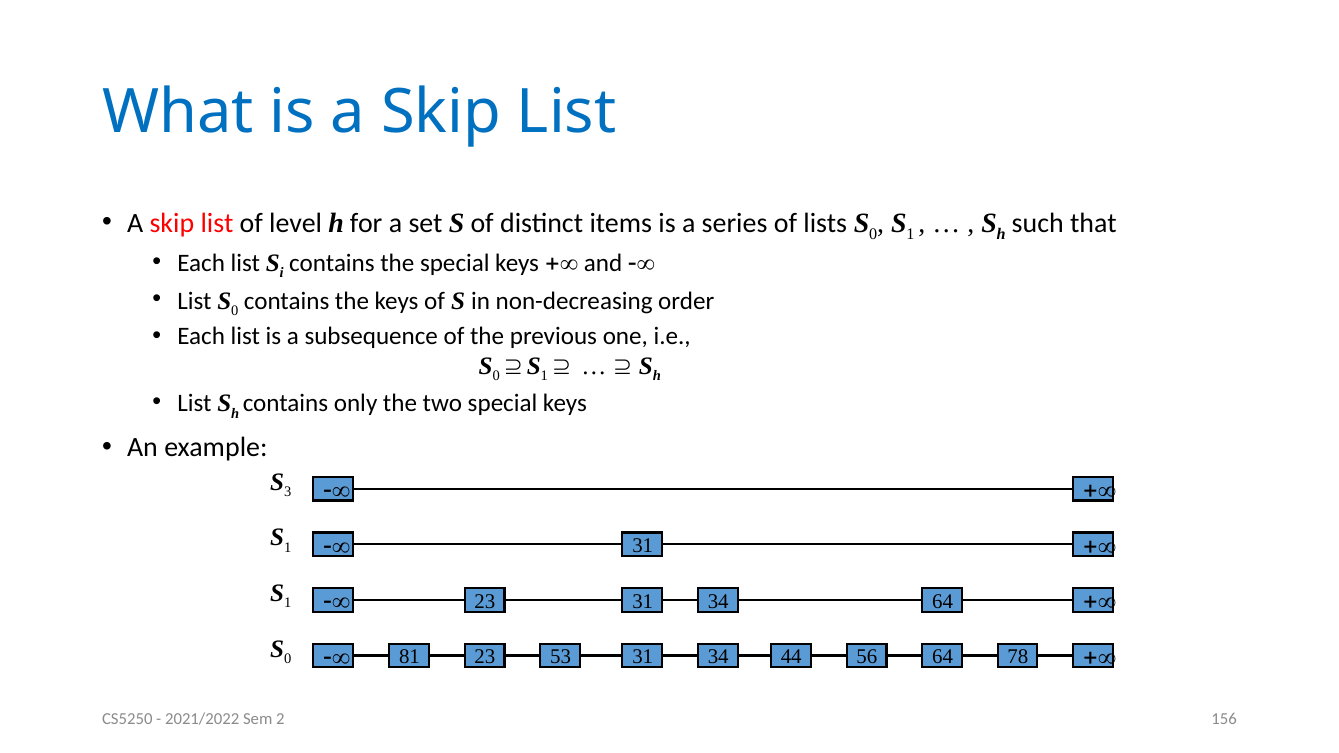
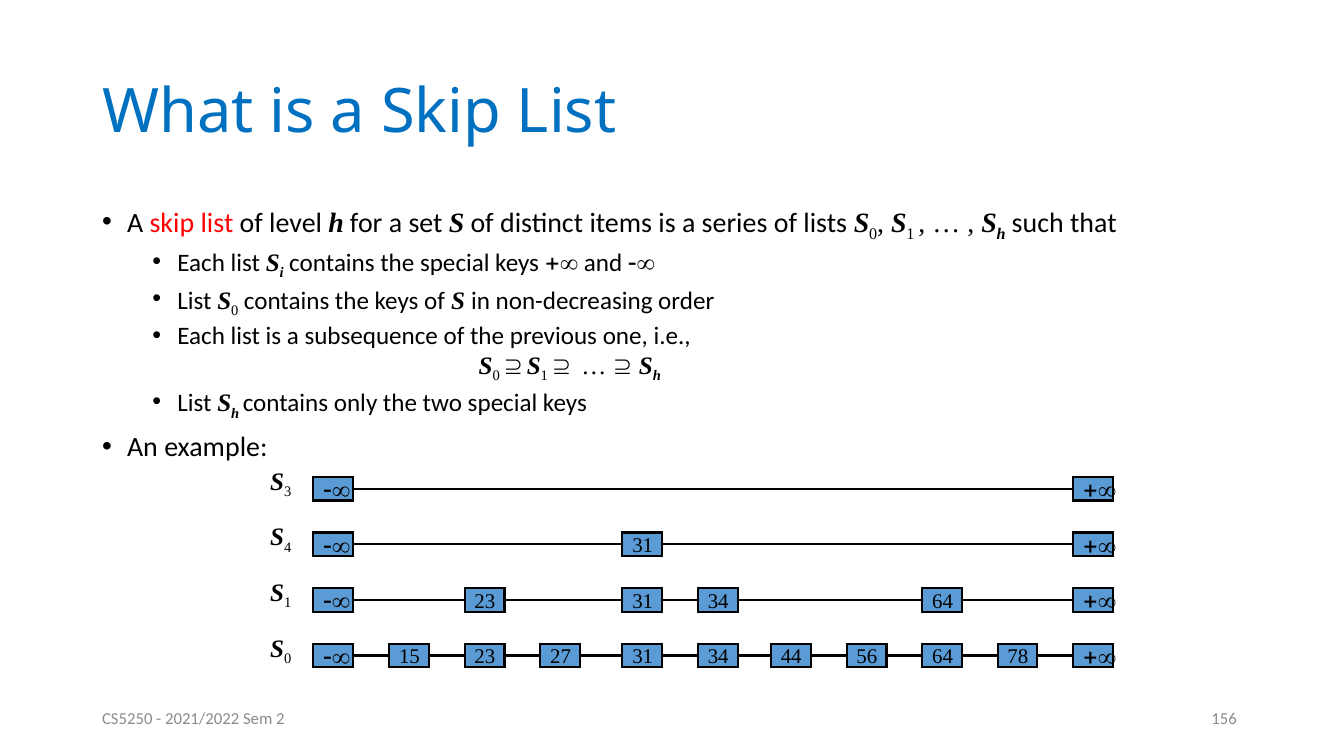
1: 1 -> 4 (288, 548)
81: 81 -> 15 (409, 657)
53: 53 -> 27 (561, 657)
